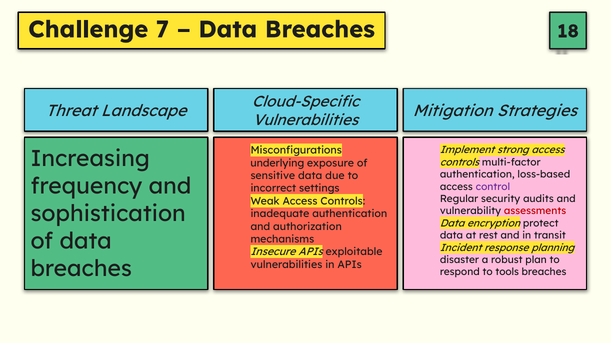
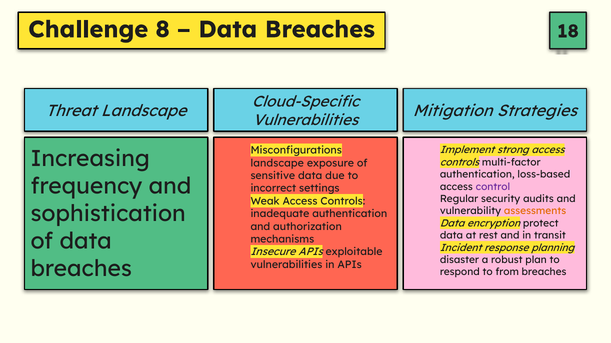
7: 7 -> 8 (163, 30)
underlying: underlying -> landscape (277, 163)
assessments colour: red -> orange (535, 212)
tools: tools -> from (507, 273)
